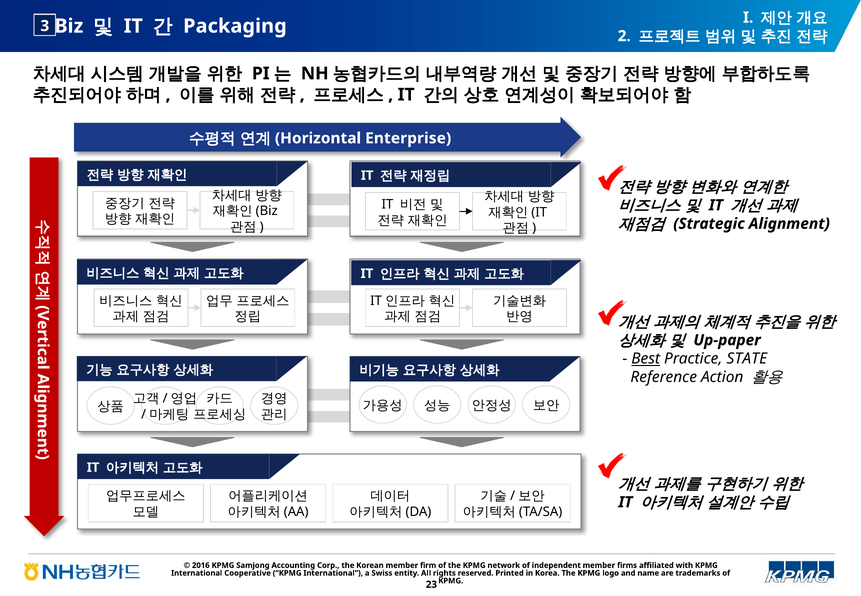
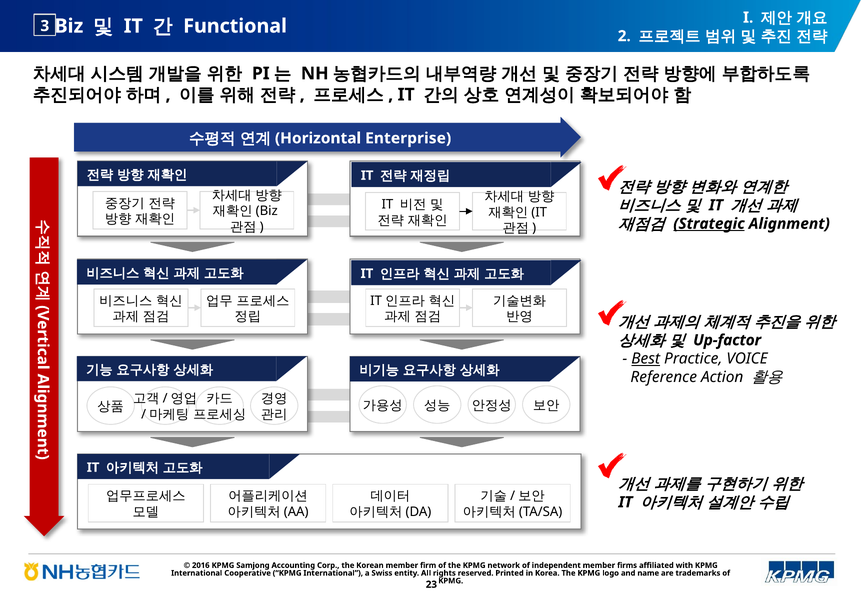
Packaging: Packaging -> Functional (235, 26)
Strategic underline: none -> present (709, 224)
Up-paper: Up-paper -> Up-factor (727, 340)
STATE: STATE -> VOICE (747, 359)
